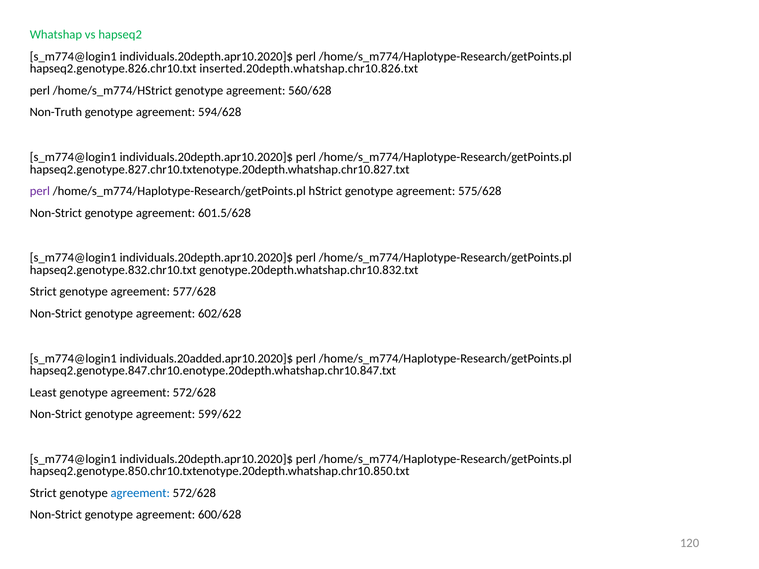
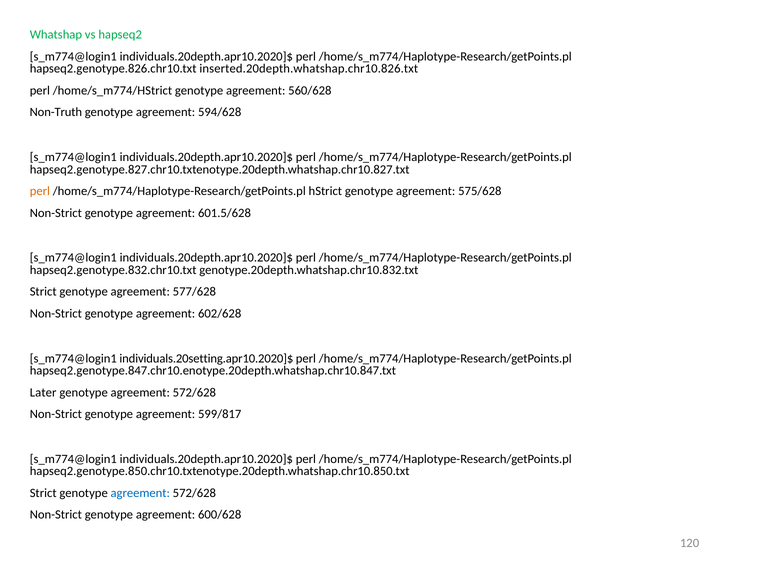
perl colour: purple -> orange (40, 191)
individuals.20added.apr10.2020]$: individuals.20added.apr10.2020]$ -> individuals.20setting.apr10.2020]$ (206, 359)
Least: Least -> Later (43, 393)
599/622: 599/622 -> 599/817 (220, 414)
